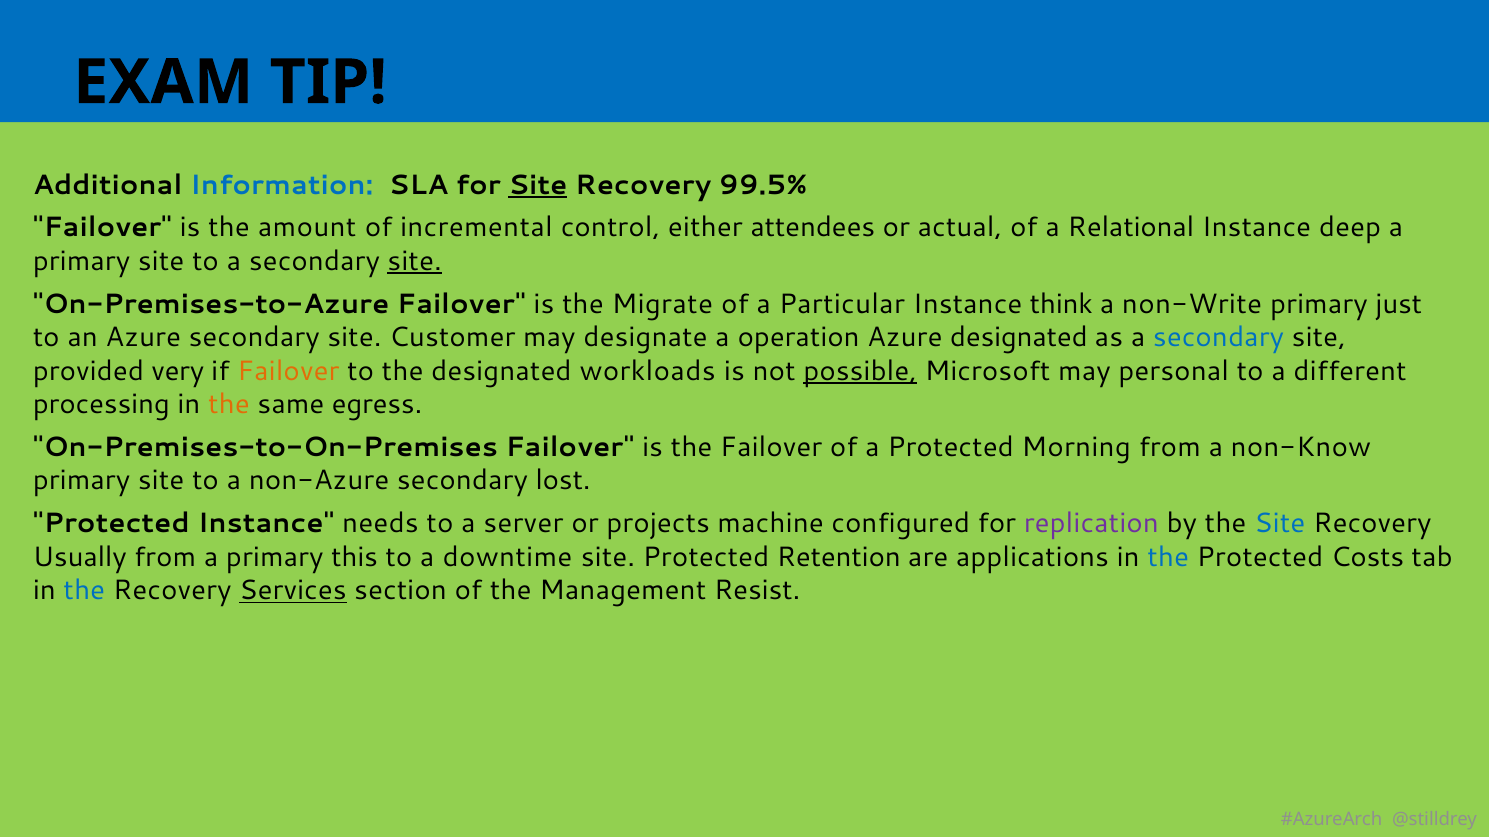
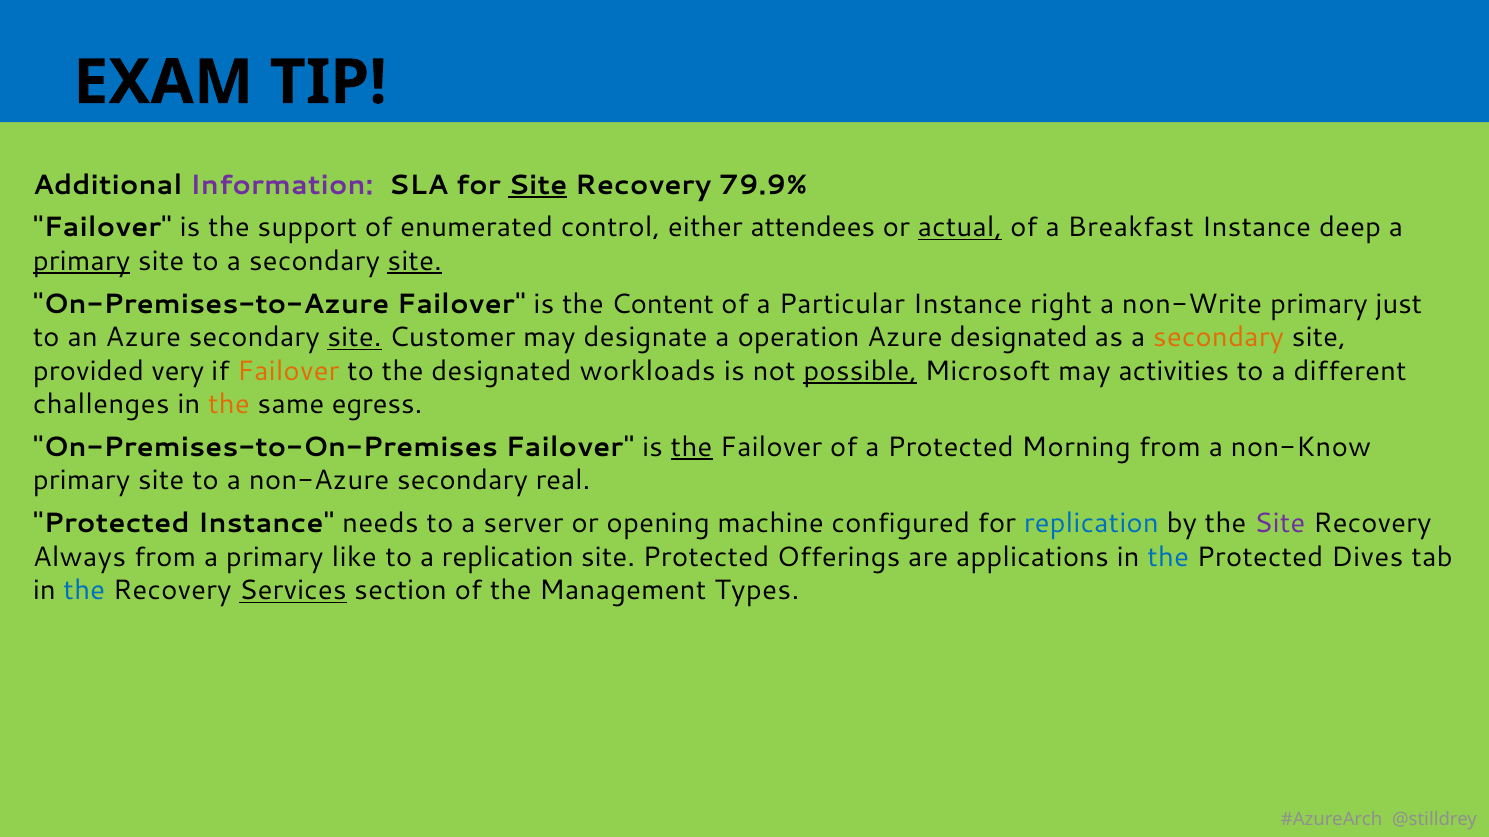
Information colour: blue -> purple (282, 185)
99.5%: 99.5% -> 79.9% (763, 185)
amount: amount -> support (307, 228)
incremental: incremental -> enumerated (477, 228)
actual underline: none -> present (960, 228)
Relational: Relational -> Breakfast (1131, 228)
primary underline: none -> present (82, 261)
Migrate: Migrate -> Content (663, 304)
think: think -> right (1061, 304)
site underline: none -> present (354, 338)
secondary colour: blue -> orange (1219, 338)
personal: personal -> activities (1174, 371)
processing: processing -> challenges (101, 405)
the underline: none -> present (692, 447)
lost: lost -> real (563, 481)
projects: projects -> opening (658, 524)
replication colour: purple -> blue (1091, 524)
Site colour: blue -> purple (1280, 524)
Usually: Usually -> Always (79, 557)
this: this -> like (354, 557)
a downtime: downtime -> replication (508, 557)
Retention: Retention -> Offerings (839, 557)
Costs: Costs -> Dives (1367, 557)
Resist: Resist -> Types (757, 591)
